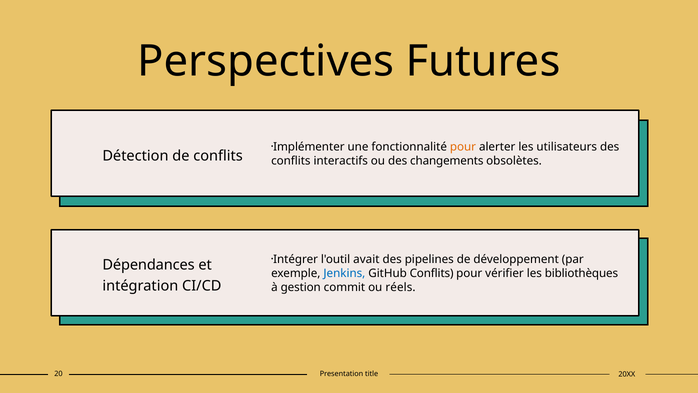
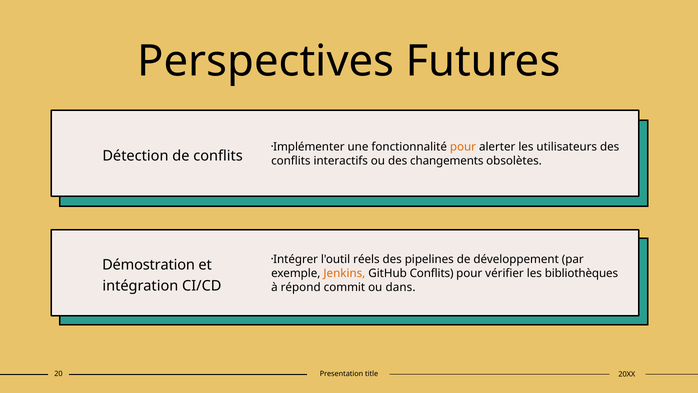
avait: avait -> réels (366, 259)
Dépendances: Dépendances -> Démostration (149, 265)
Jenkins colour: blue -> orange (344, 273)
gestion: gestion -> répond (301, 287)
réels: réels -> dans (401, 287)
